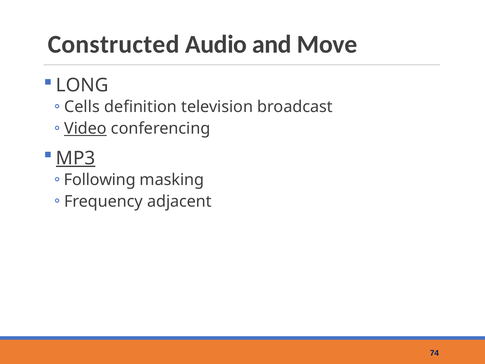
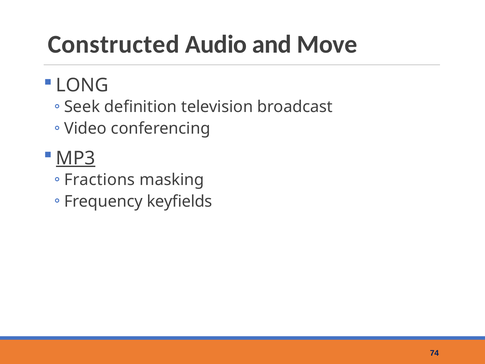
Cells: Cells -> Seek (82, 107)
Video underline: present -> none (85, 128)
Following: Following -> Fractions (100, 180)
adjacent: adjacent -> keyfields (180, 201)
